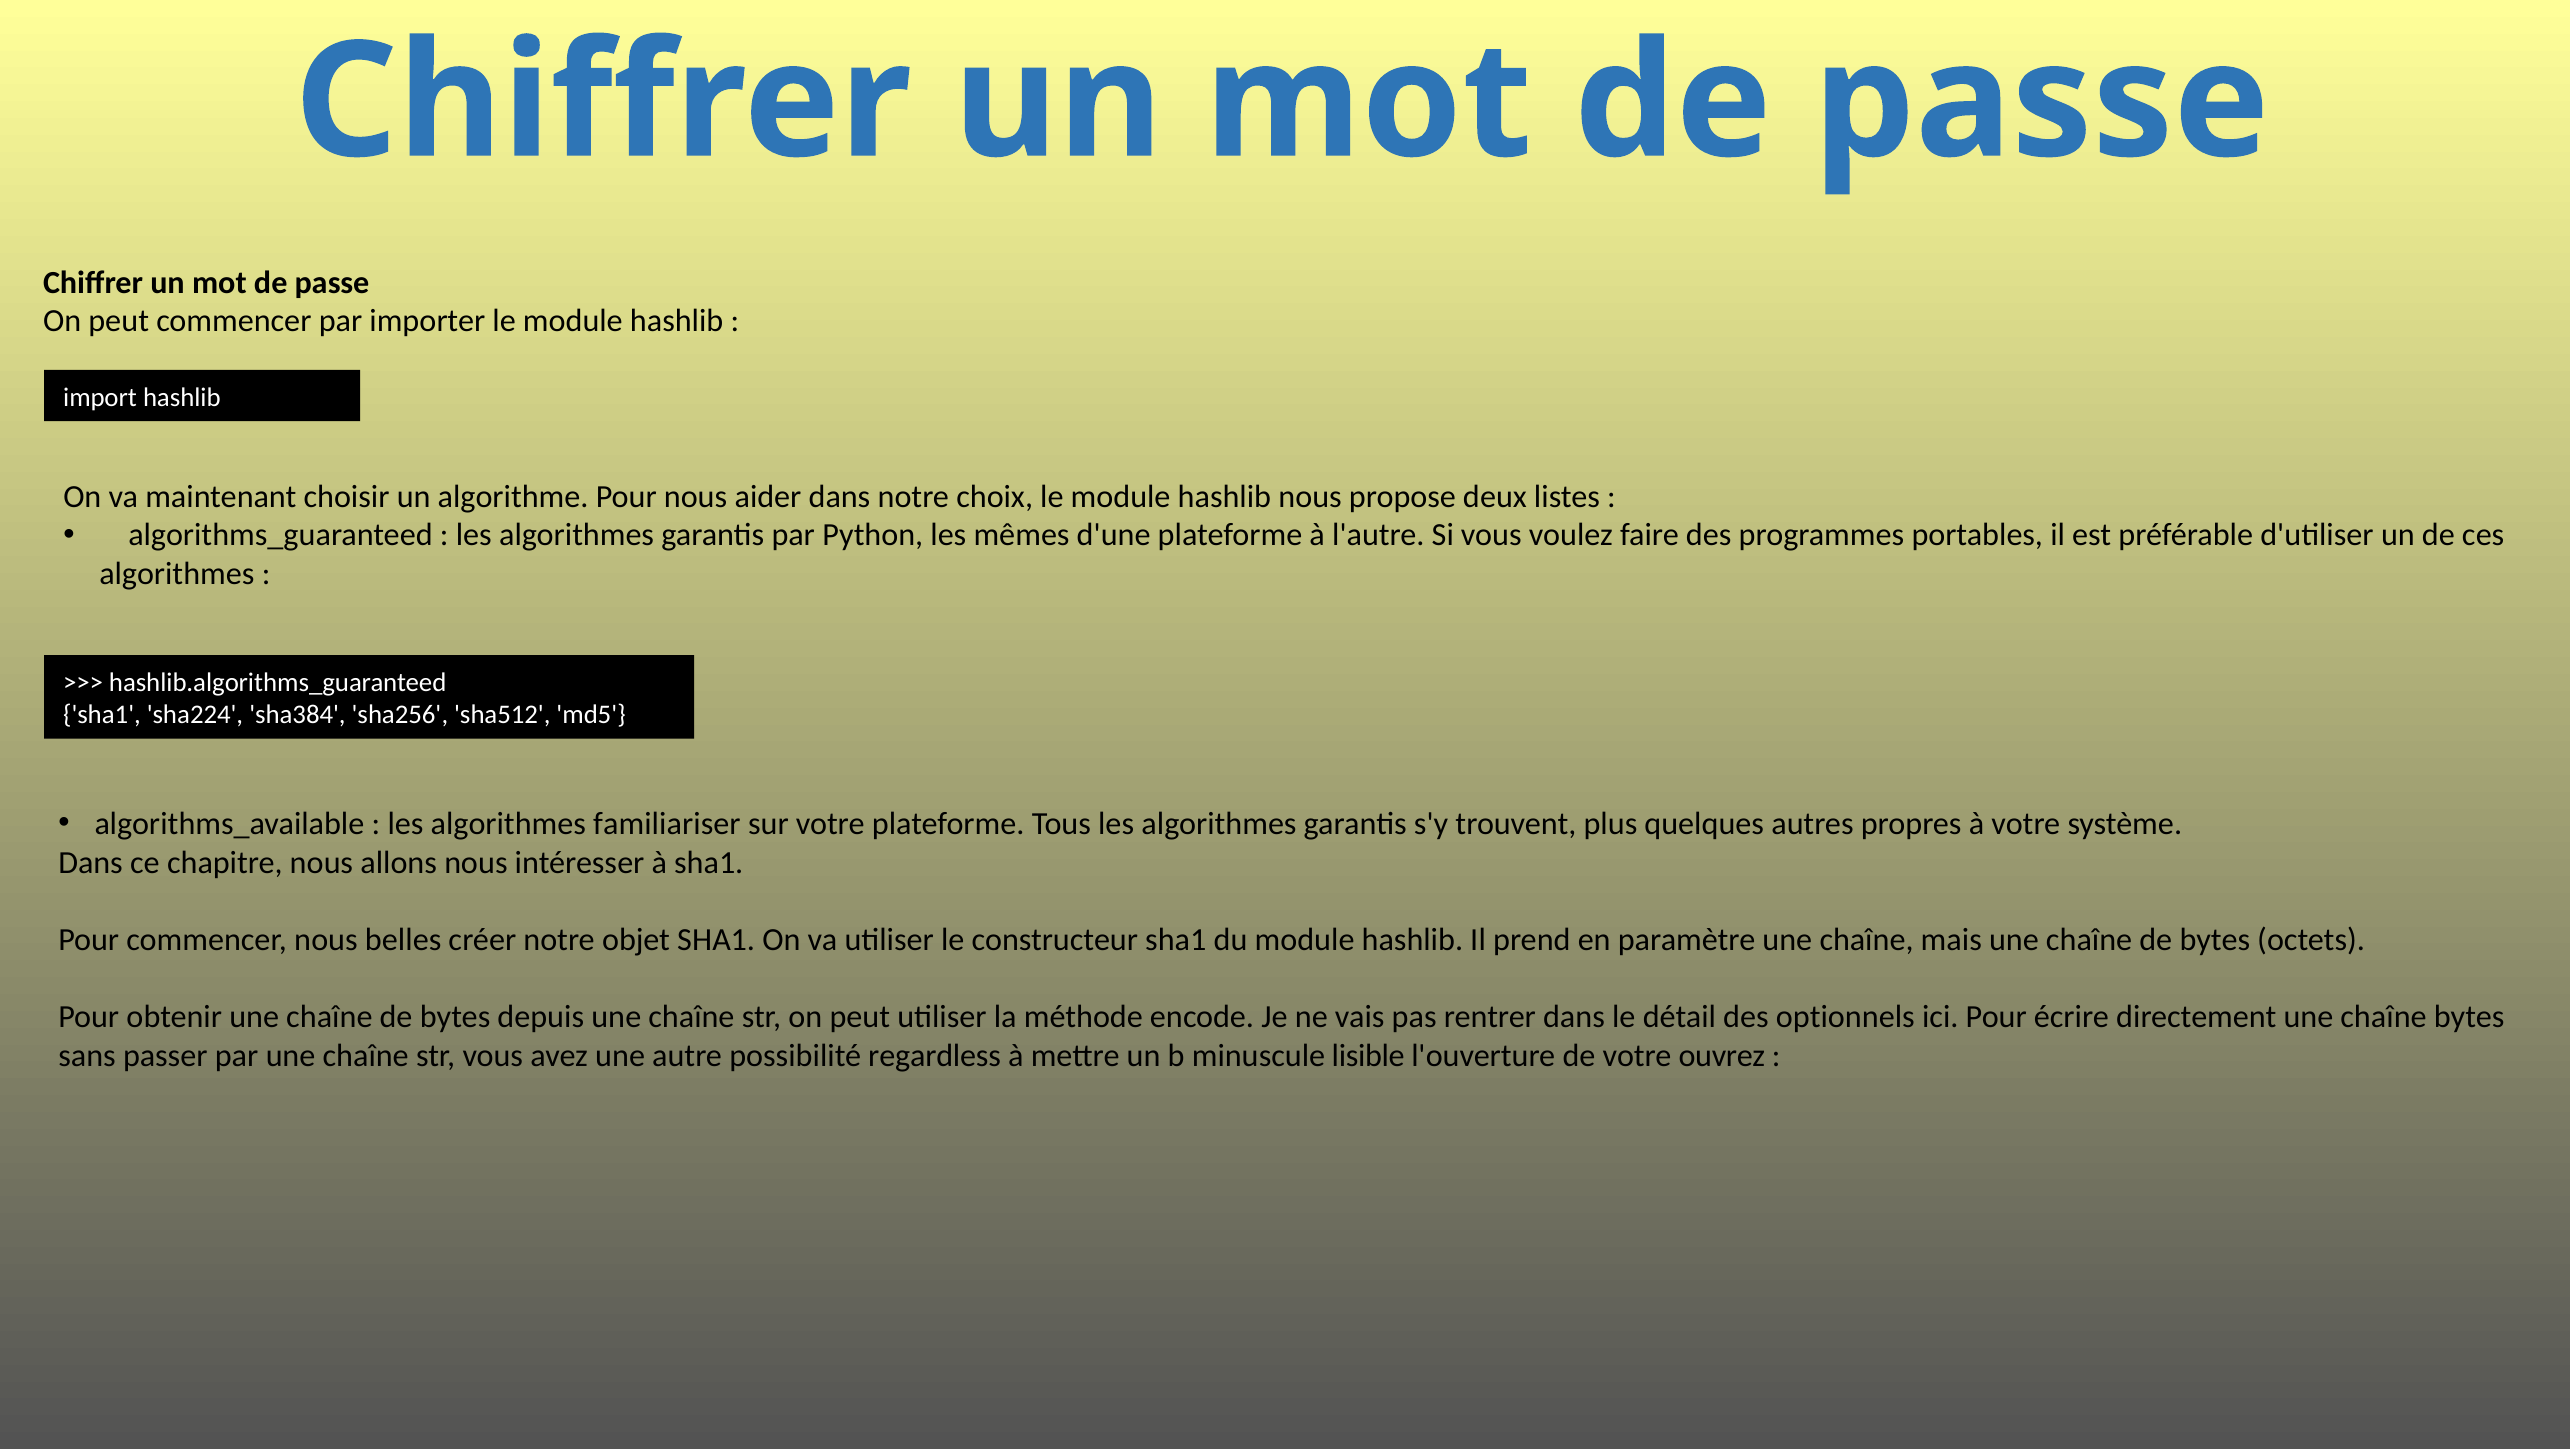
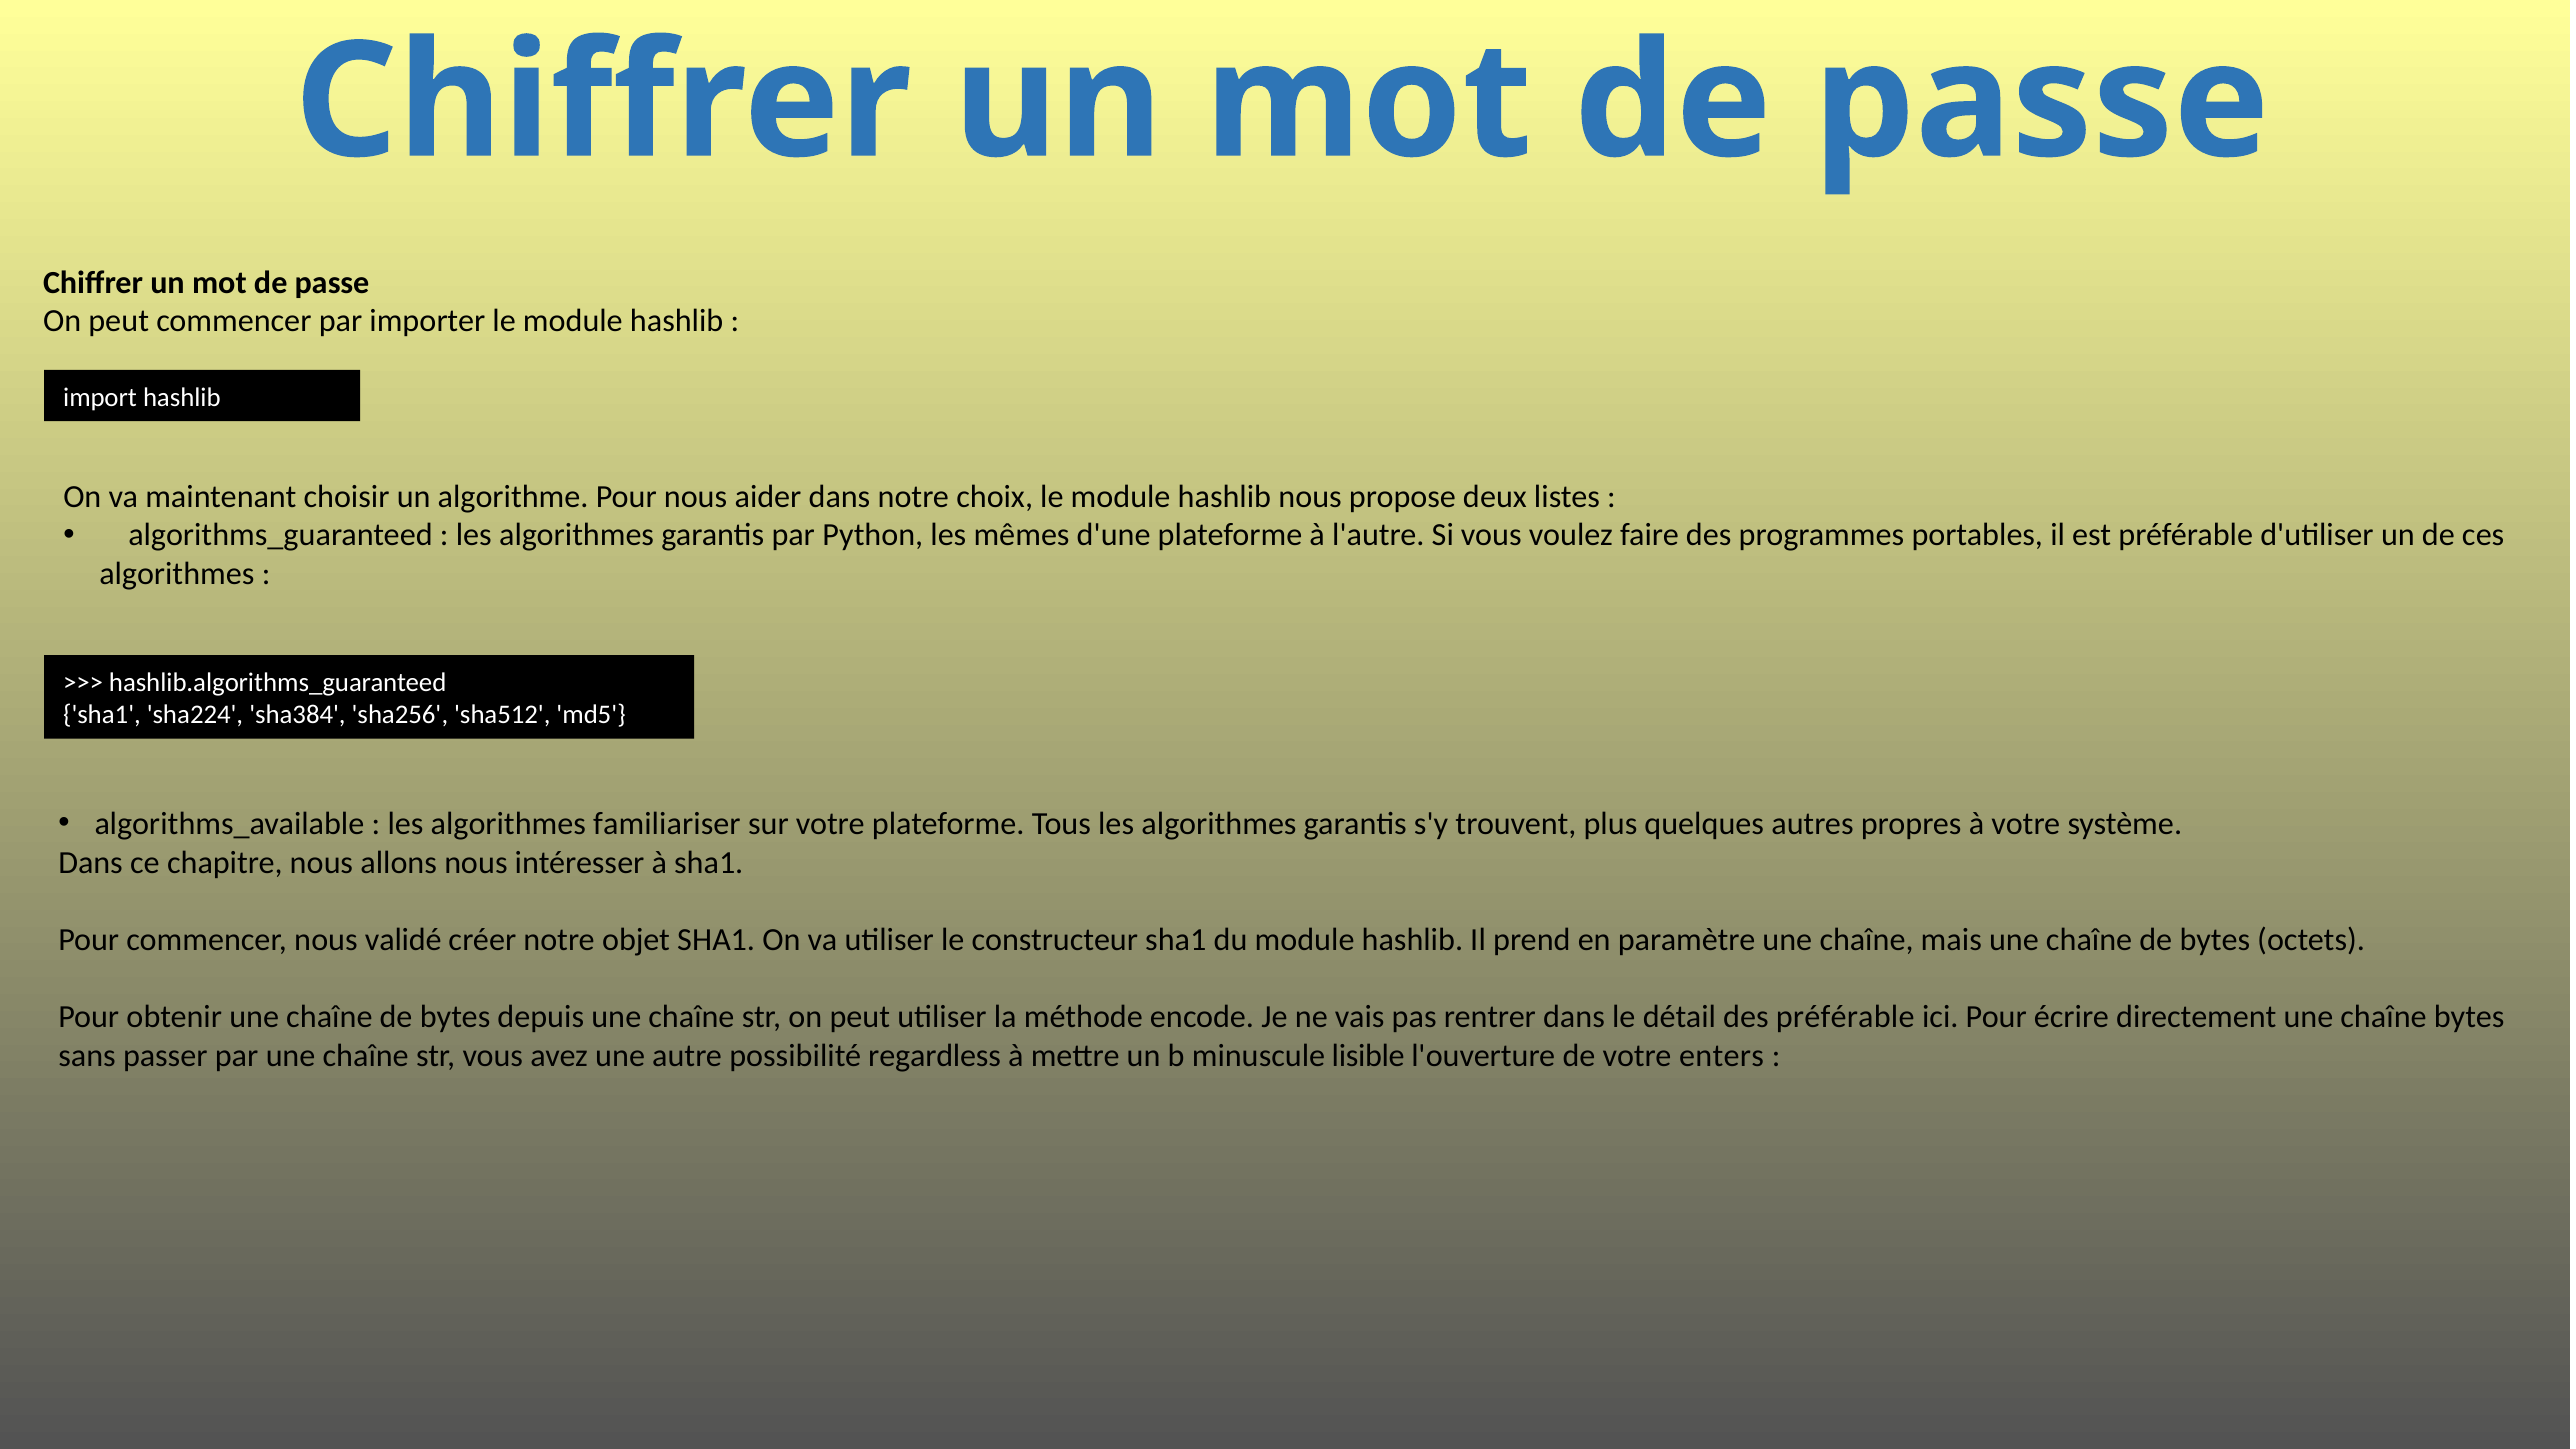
belles: belles -> validé (403, 940)
des optionnels: optionnels -> préférable (1845, 1017)
ouvrez: ouvrez -> enters (1722, 1056)
